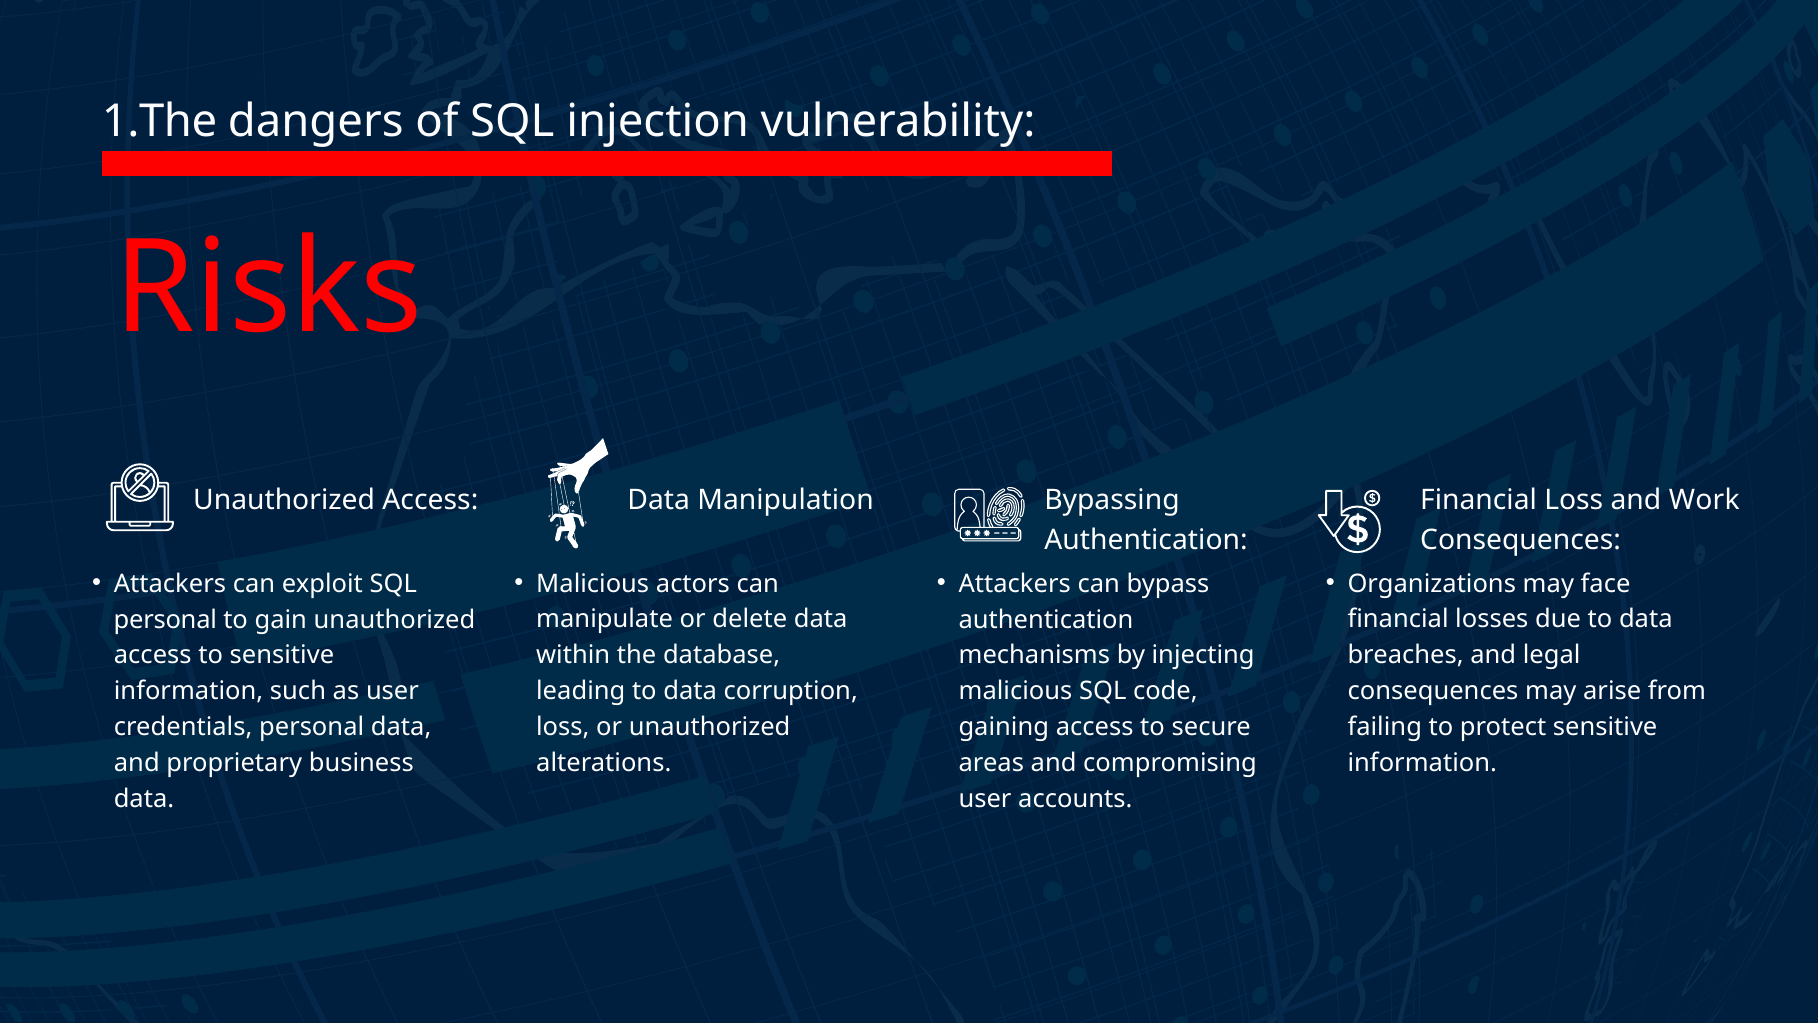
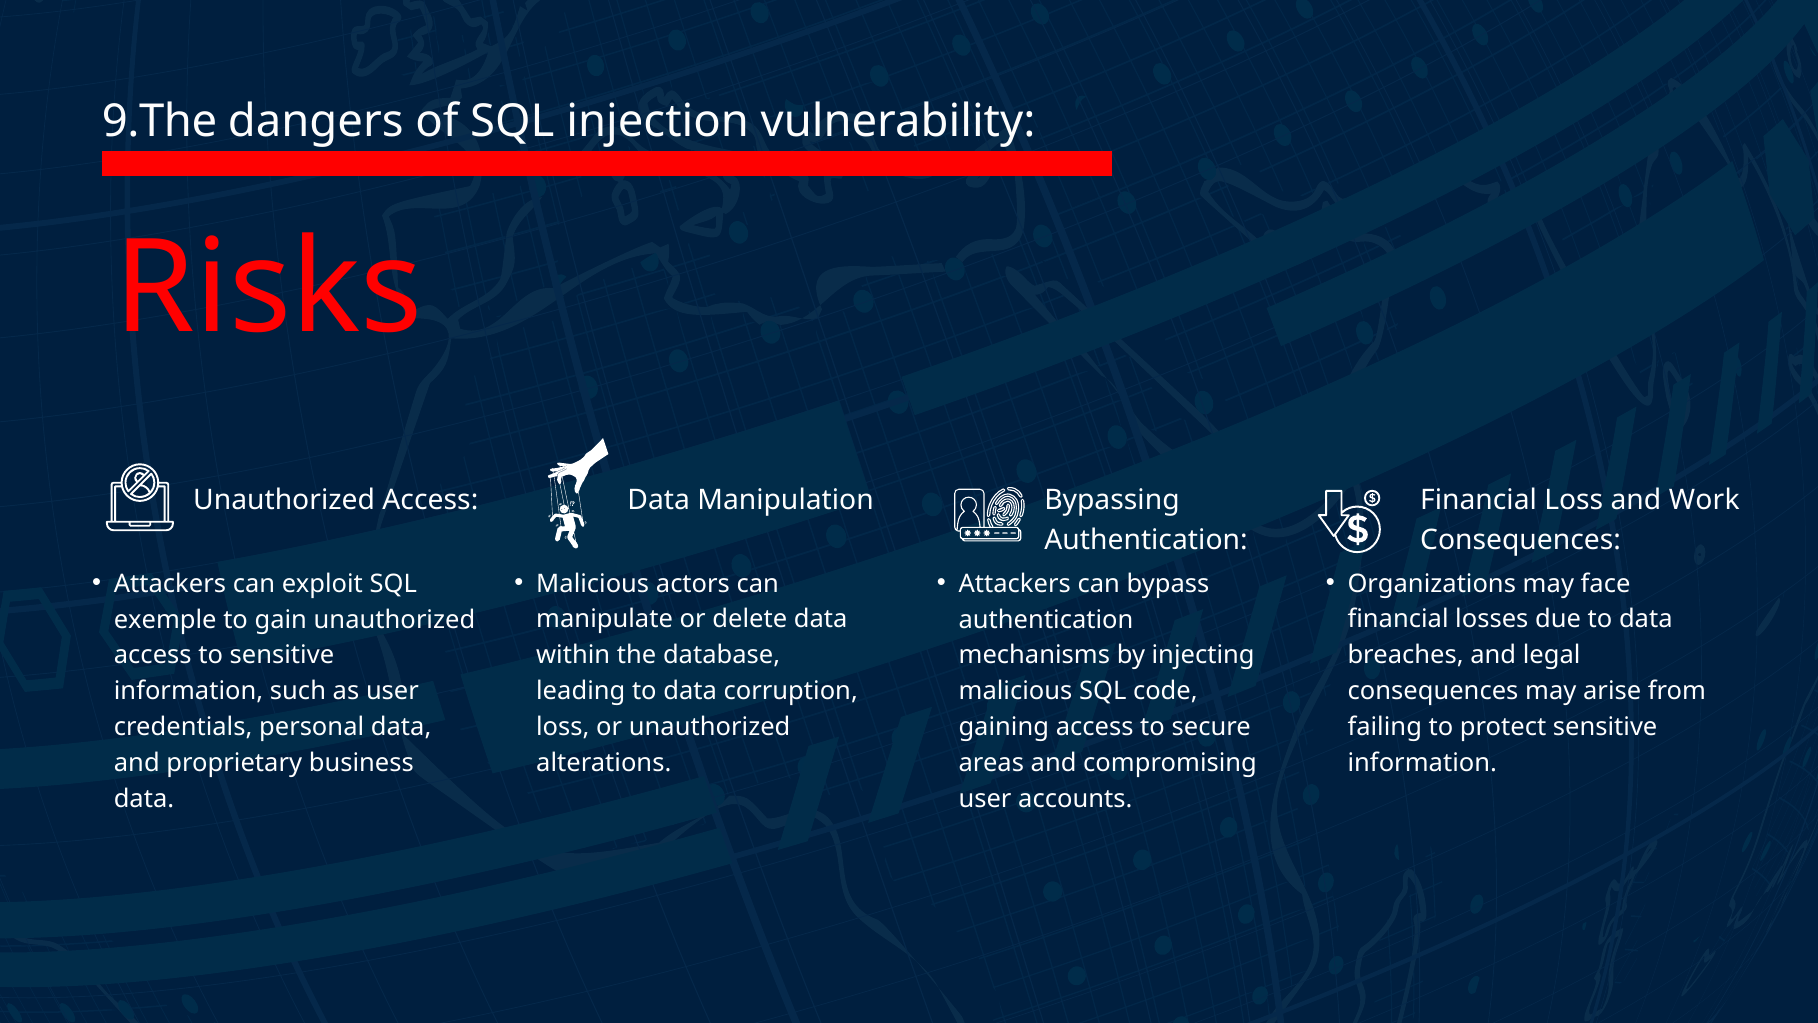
1.The: 1.The -> 9.The (159, 121)
personal: personal -> exemple (165, 619)
